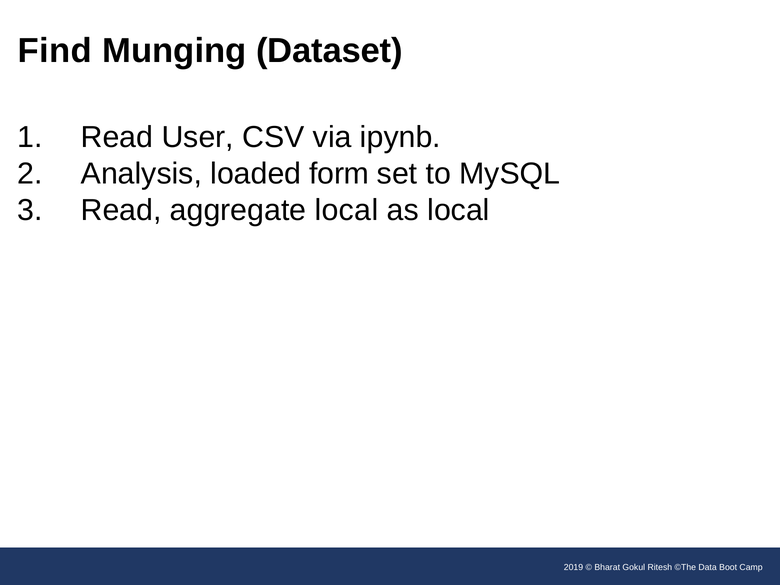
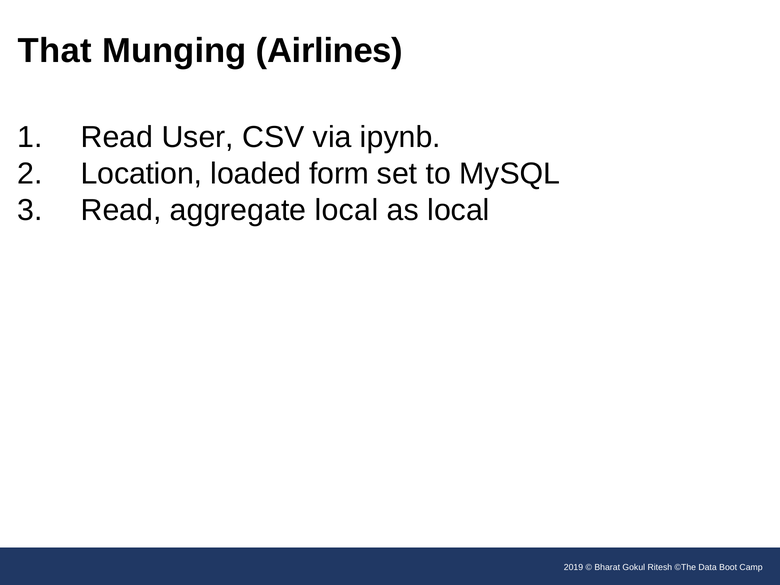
Find: Find -> That (55, 51)
Dataset: Dataset -> Airlines (329, 51)
Analysis: Analysis -> Location (141, 174)
